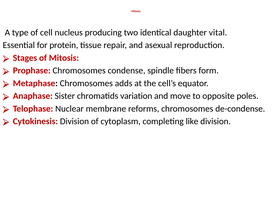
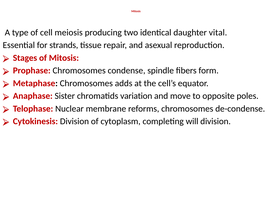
nucleus: nucleus -> meiosis (69, 32)
protein: protein -> strands (64, 45)
like: like -> will (192, 121)
